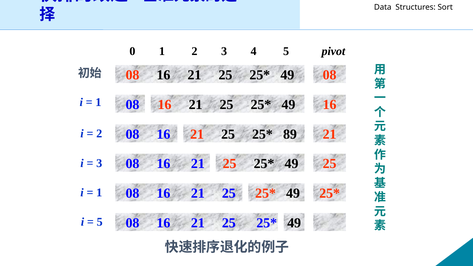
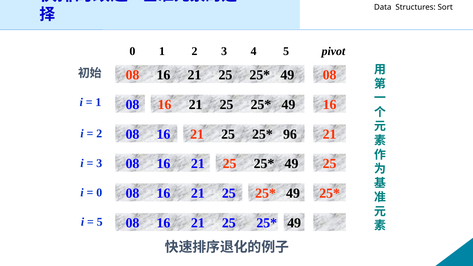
89: 89 -> 96 (290, 134)
1: 1 -> 0 (99, 193)
